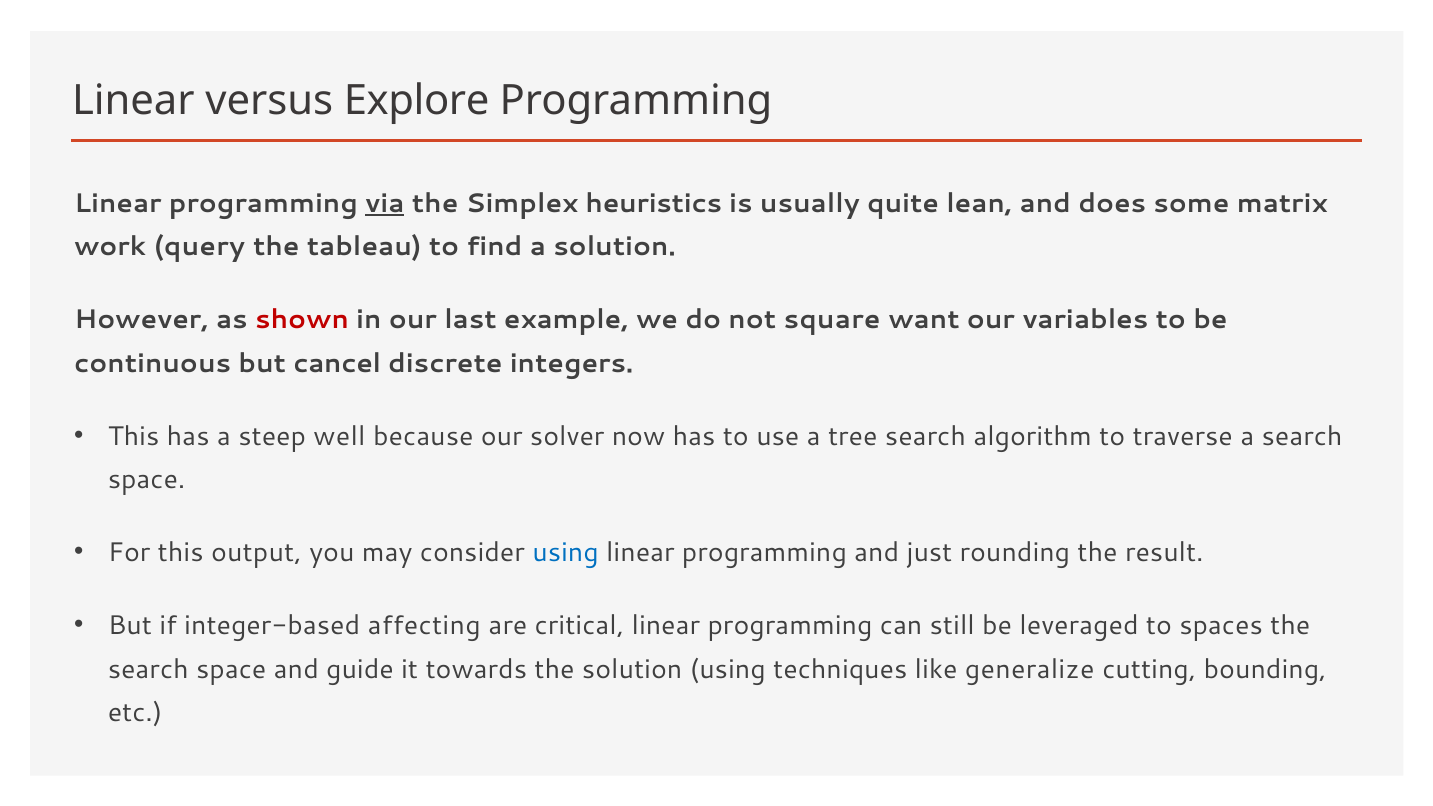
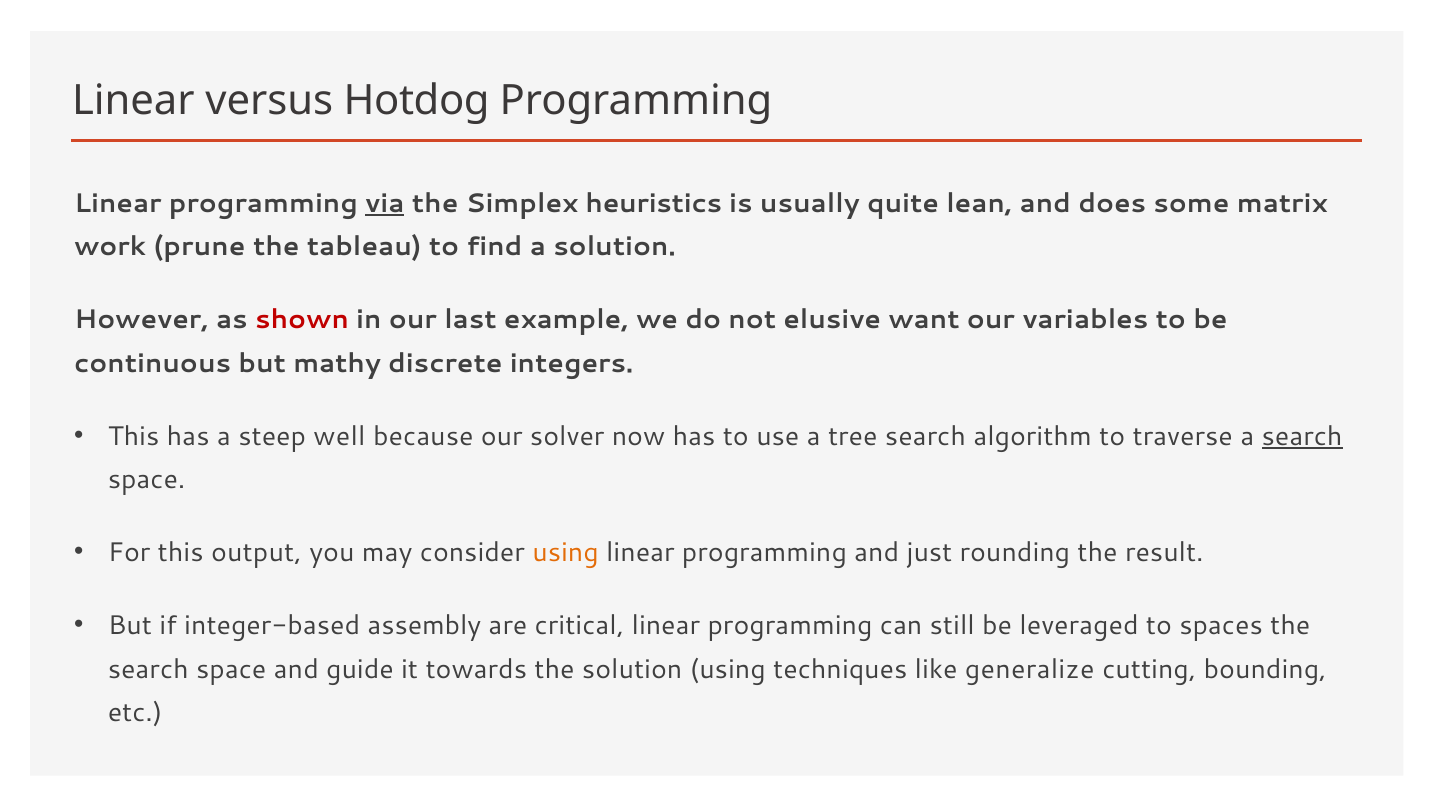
Explore: Explore -> Hotdog (417, 100)
query: query -> prune (200, 247)
square: square -> elusive (832, 320)
cancel: cancel -> mathy (337, 363)
search underline: none -> present (1302, 436)
using colour: blue -> orange (566, 553)
affecting: affecting -> assembly (424, 626)
